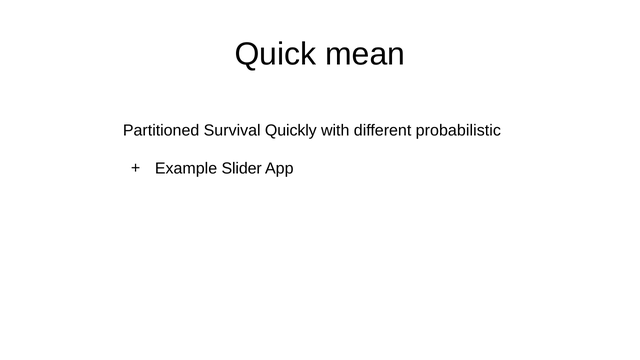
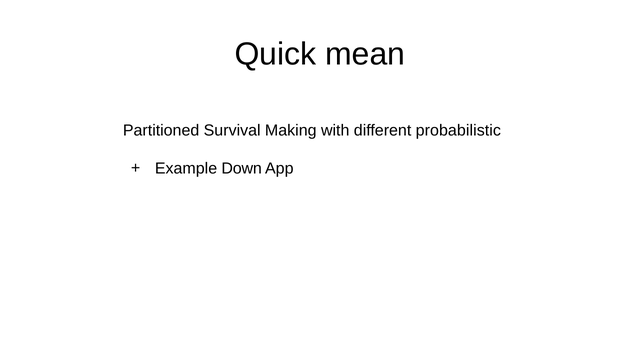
Quickly: Quickly -> Making (291, 130)
Slider: Slider -> Down (242, 169)
